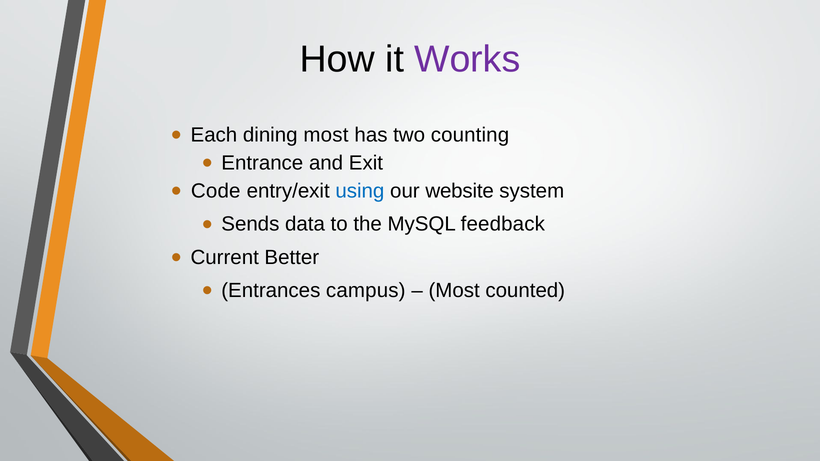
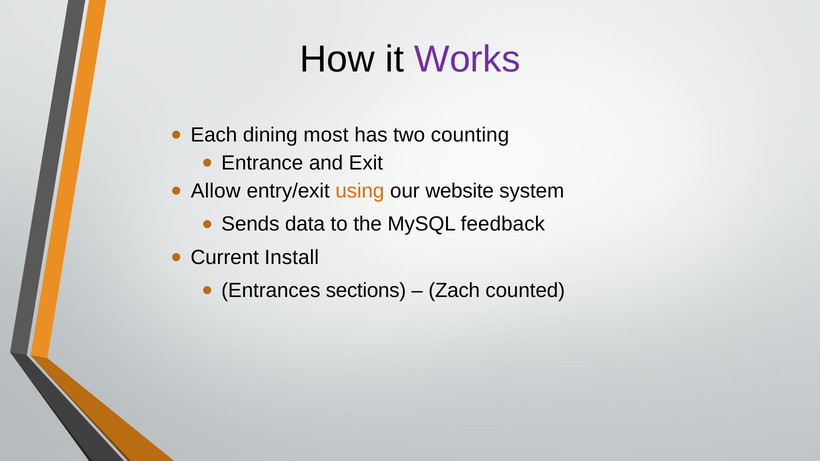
Code: Code -> Allow (216, 191)
using colour: blue -> orange (360, 191)
Better: Better -> Install (292, 257)
campus: campus -> sections (366, 291)
Most: Most -> Zach (454, 291)
